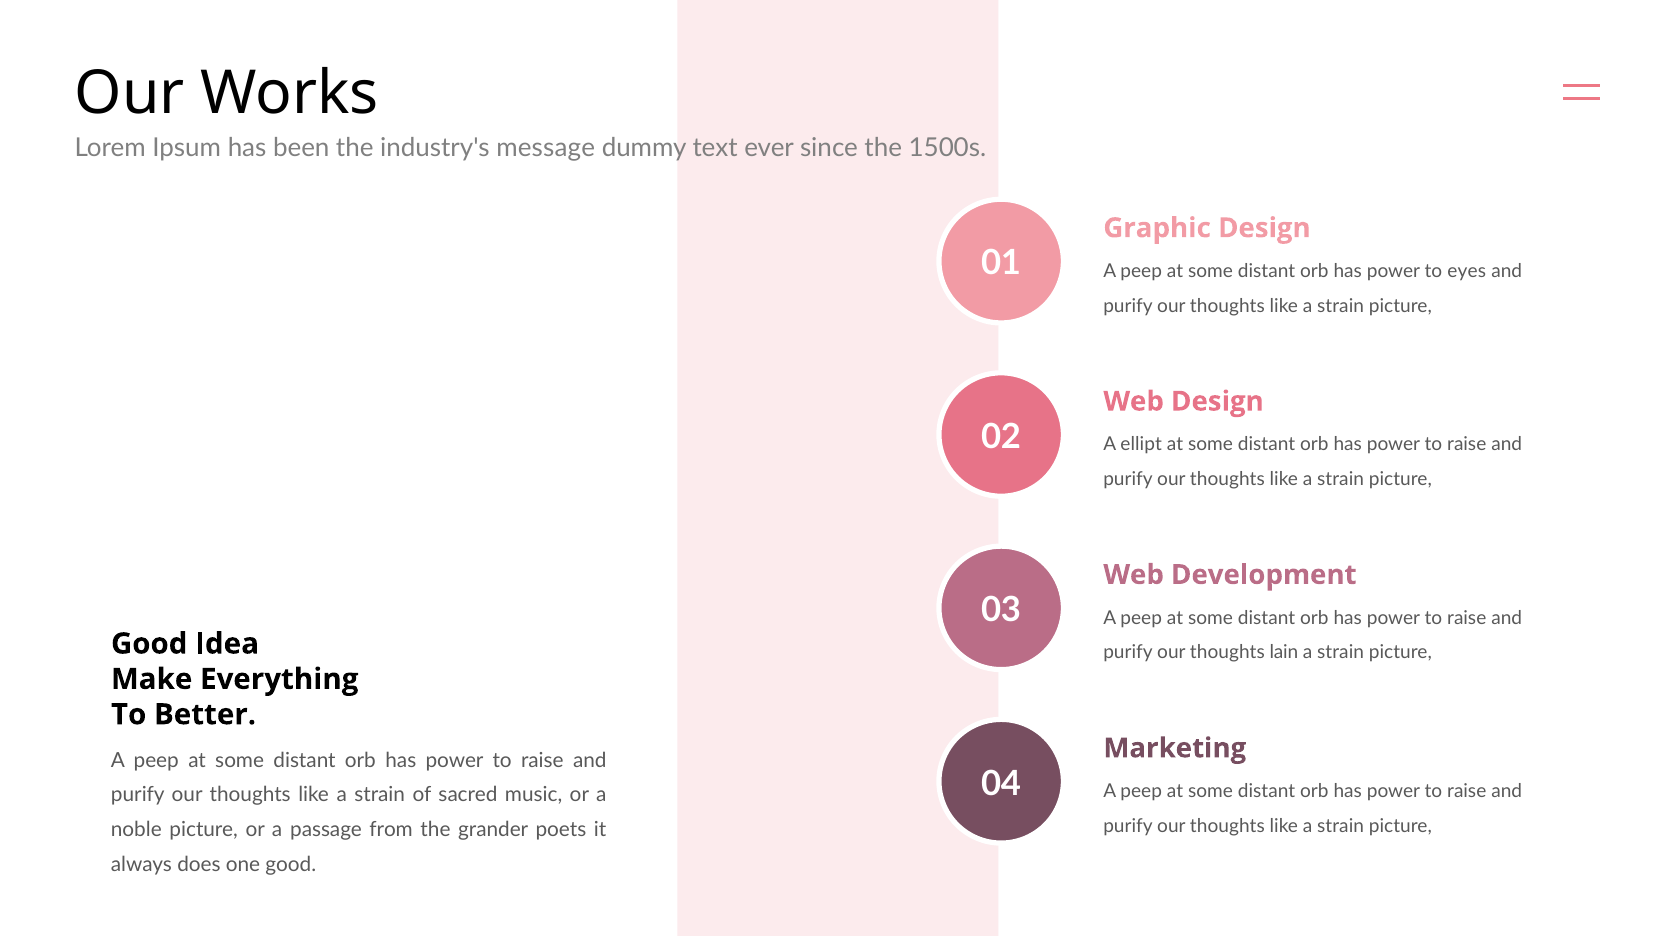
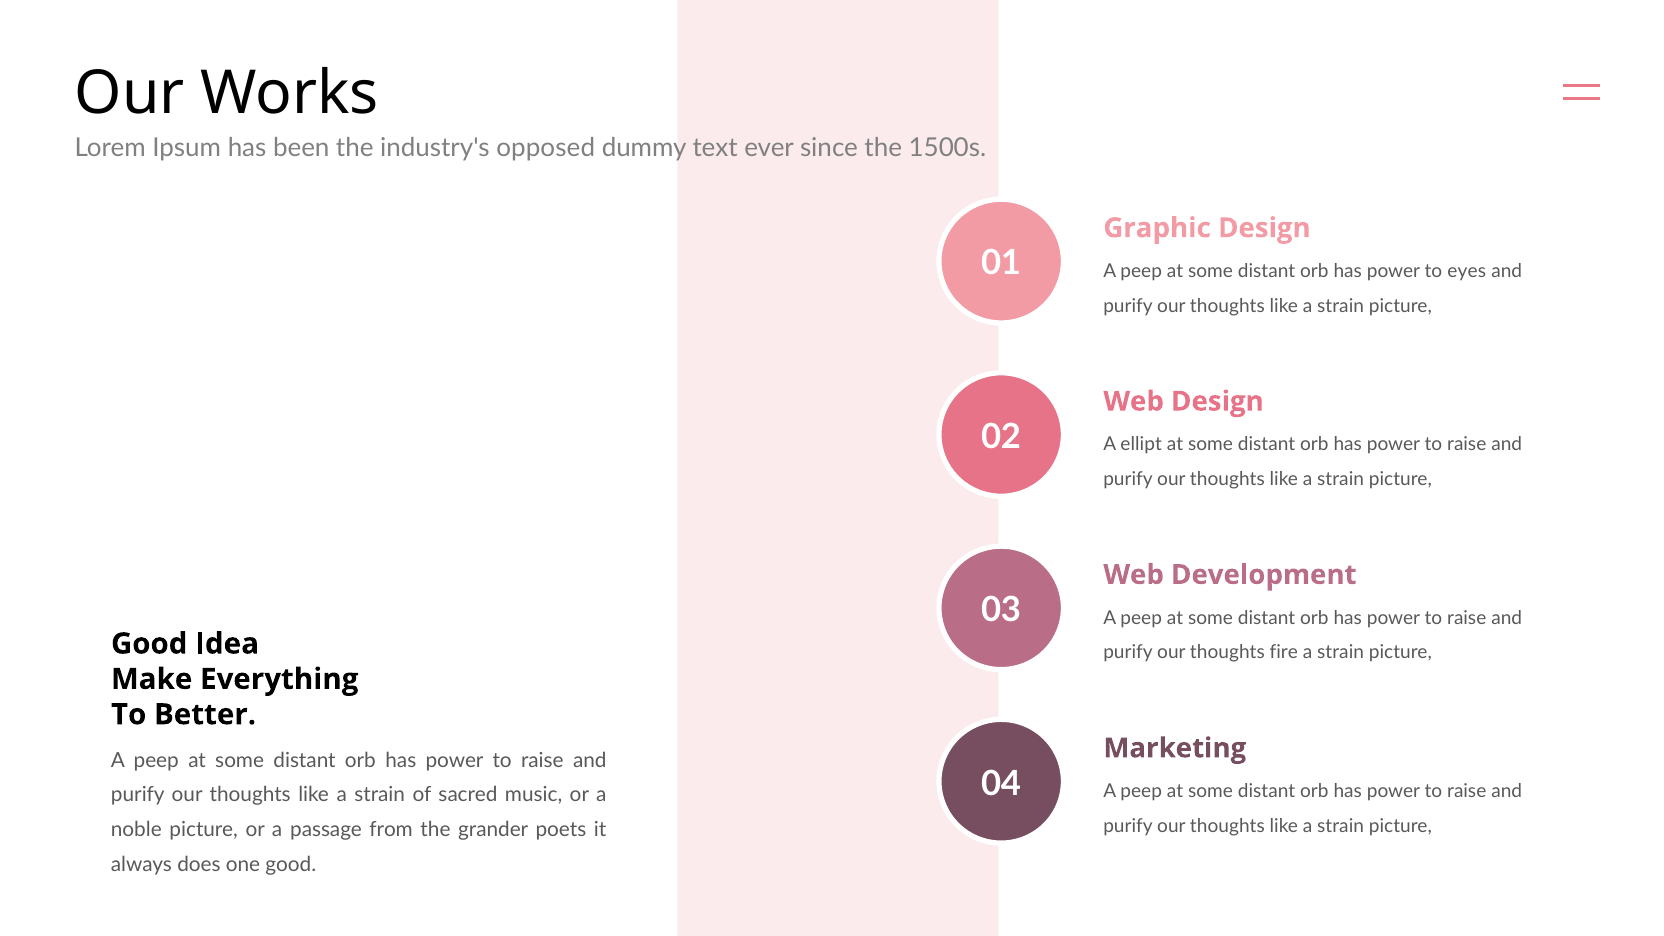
message: message -> opposed (546, 148)
lain: lain -> fire (1284, 653)
